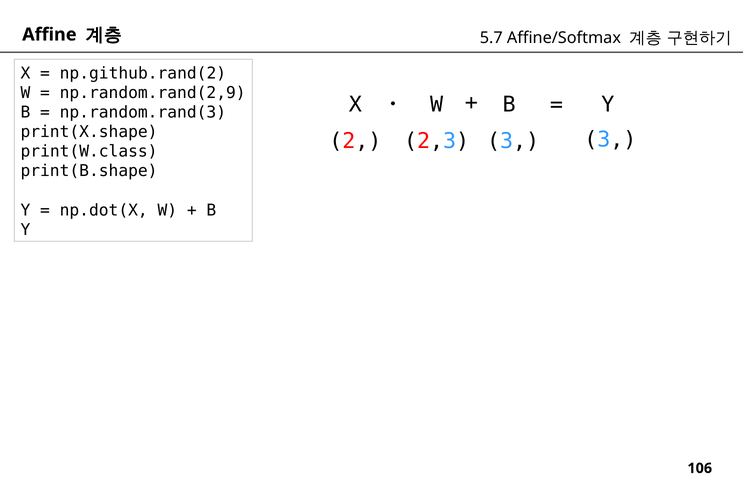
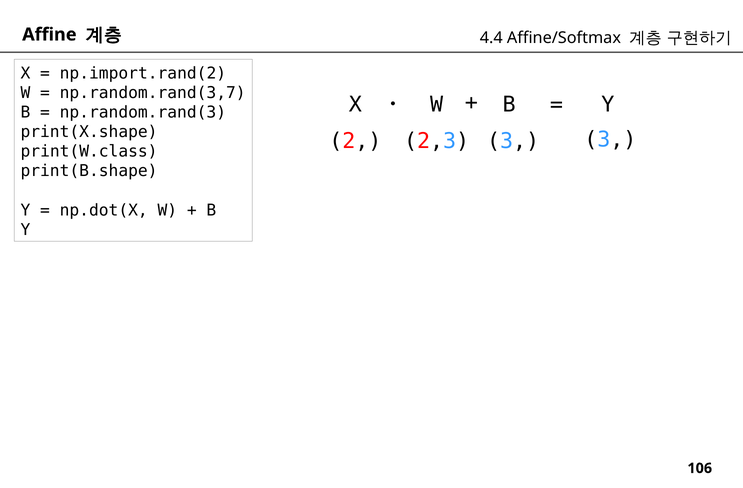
5.7: 5.7 -> 4.4 (491, 38)
np.github.rand(2: np.github.rand(2 -> np.import.rand(2 (143, 74)
np.random.rand(2,9: np.random.rand(2,9 -> np.random.rand(3,7 (153, 93)
